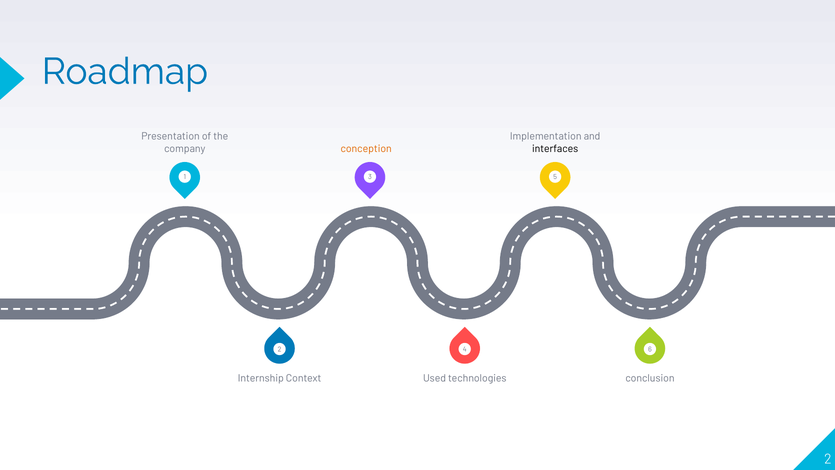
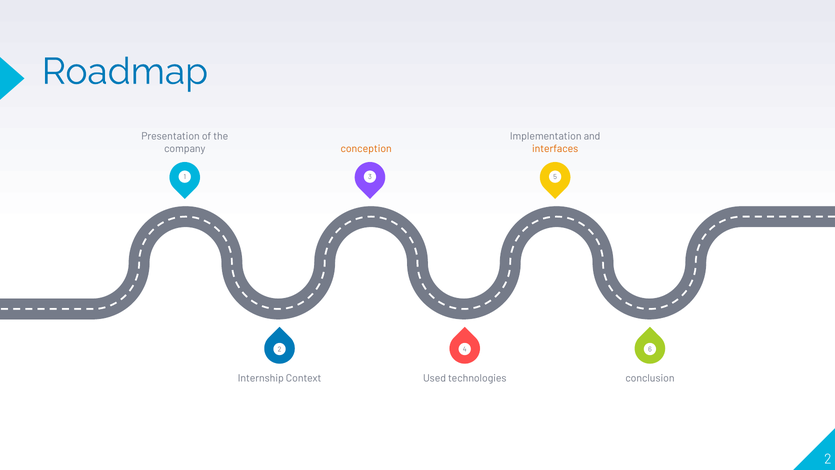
interfaces colour: black -> orange (555, 149)
